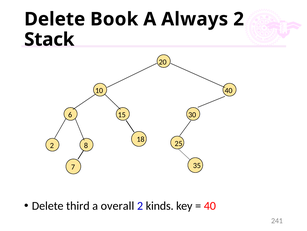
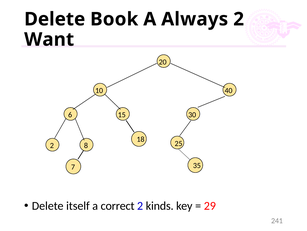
Stack: Stack -> Want (49, 39)
third: third -> itself (78, 205)
overall: overall -> correct (118, 205)
40: 40 -> 29 (210, 205)
